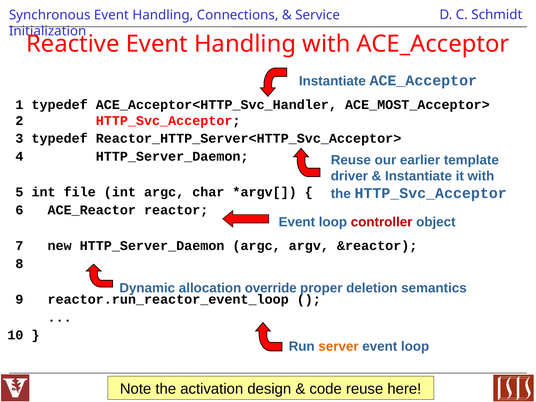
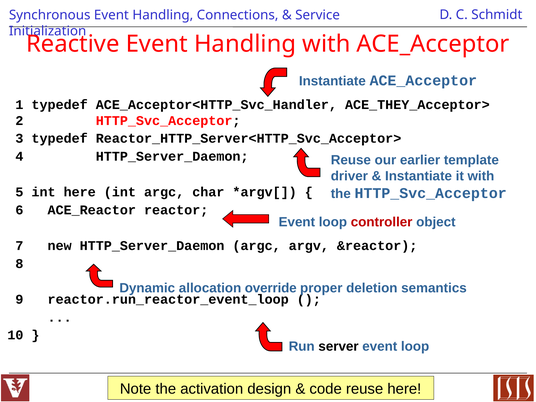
ACE_MOST_Acceptor>: ACE_MOST_Acceptor> -> ACE_THEY_Acceptor> (417, 105)
int file: file -> here (80, 192)
server colour: orange -> black (339, 346)
